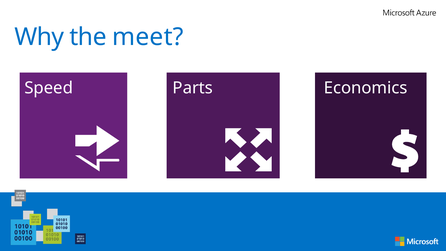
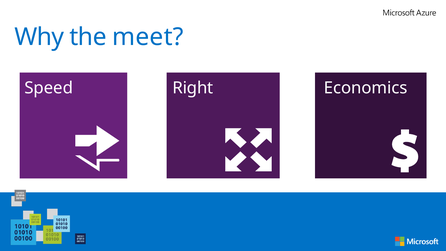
Parts: Parts -> Right (193, 88)
